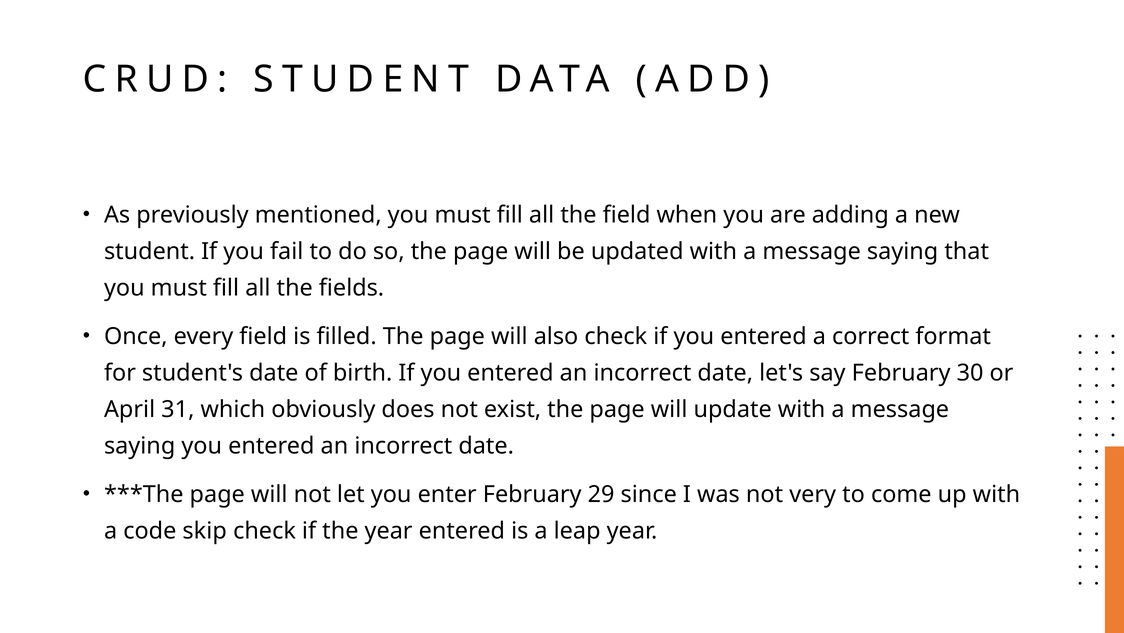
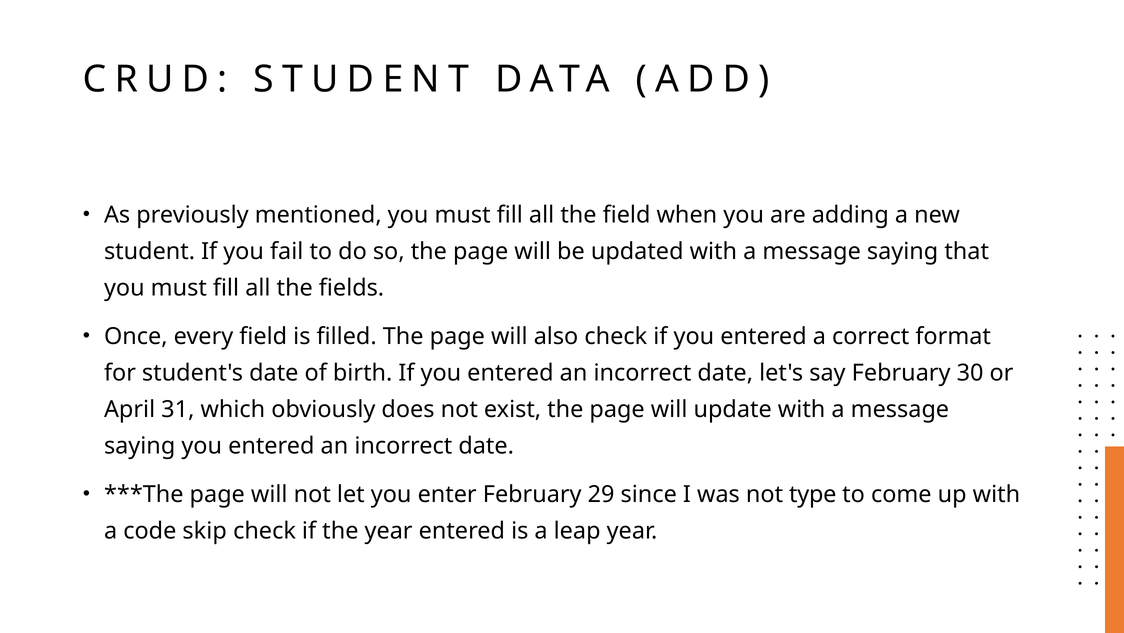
very: very -> type (813, 494)
